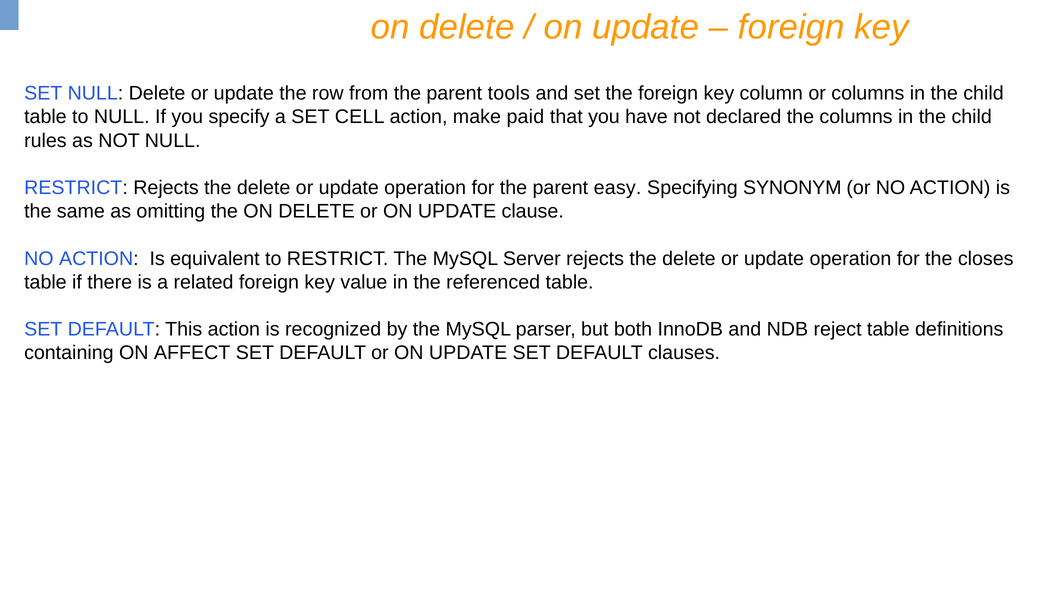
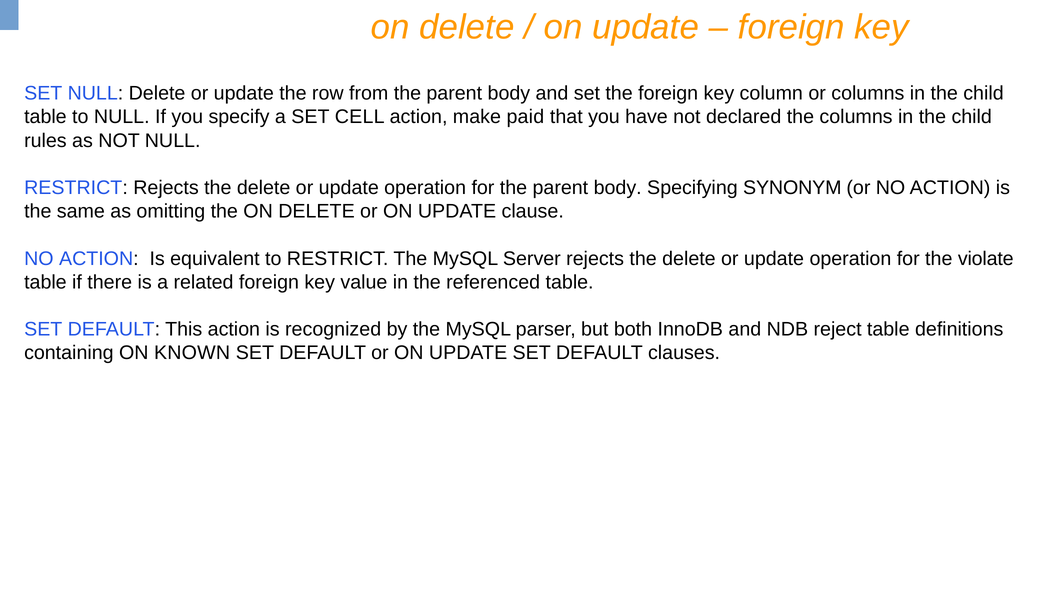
from the parent tools: tools -> body (509, 93)
for the parent easy: easy -> body (618, 188)
closes: closes -> violate (986, 258)
AFFECT: AFFECT -> KNOWN (192, 353)
